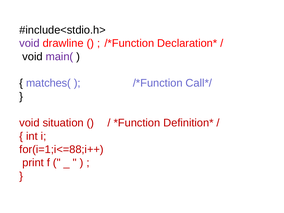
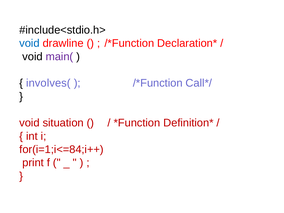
void colour: purple -> blue (29, 43)
matches(: matches( -> involves( (48, 83)
for(i=1;i<=88;i++: for(i=1;i<=88;i++ -> for(i=1;i<=84;i++ (61, 149)
